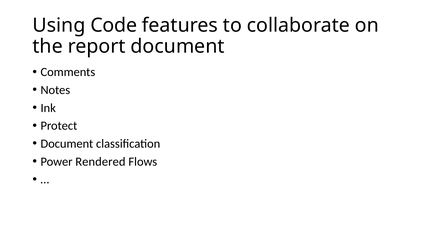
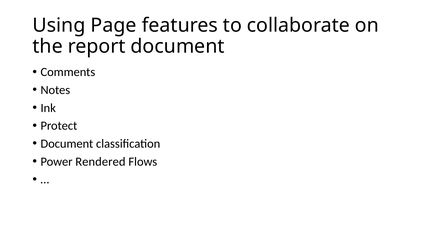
Code: Code -> Page (114, 25)
